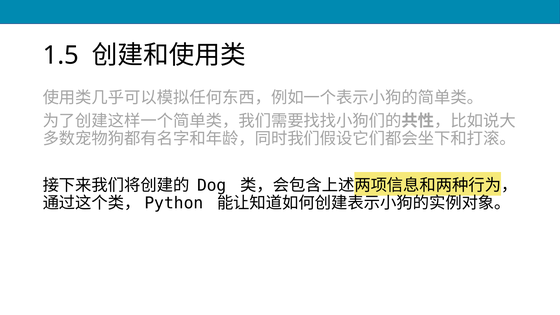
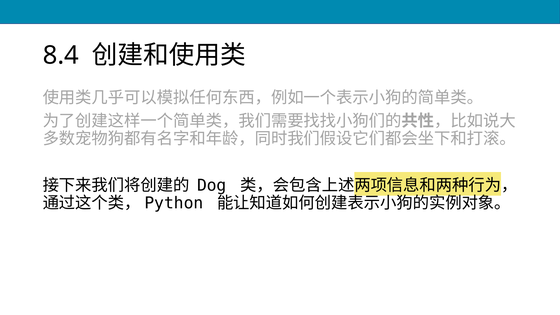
1.5: 1.5 -> 8.4 (61, 56)
